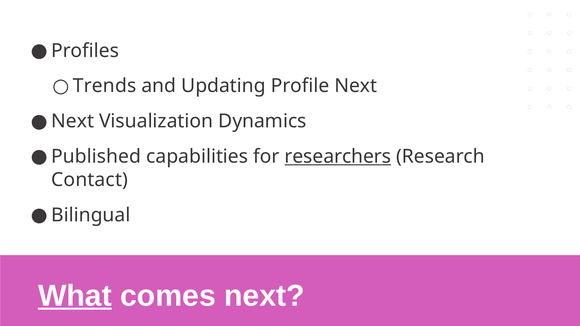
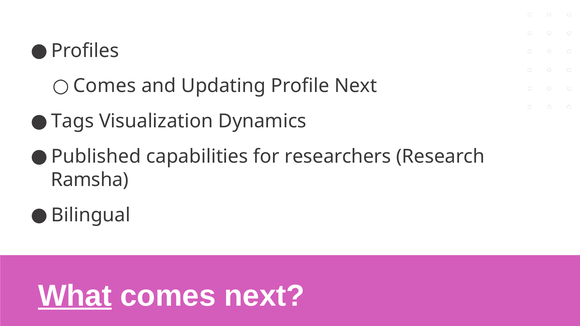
Trends: Trends -> Comes (105, 86)
Next: Next -> Tags (73, 121)
researchers underline: present -> none (338, 157)
Contact: Contact -> Ramsha (90, 180)
